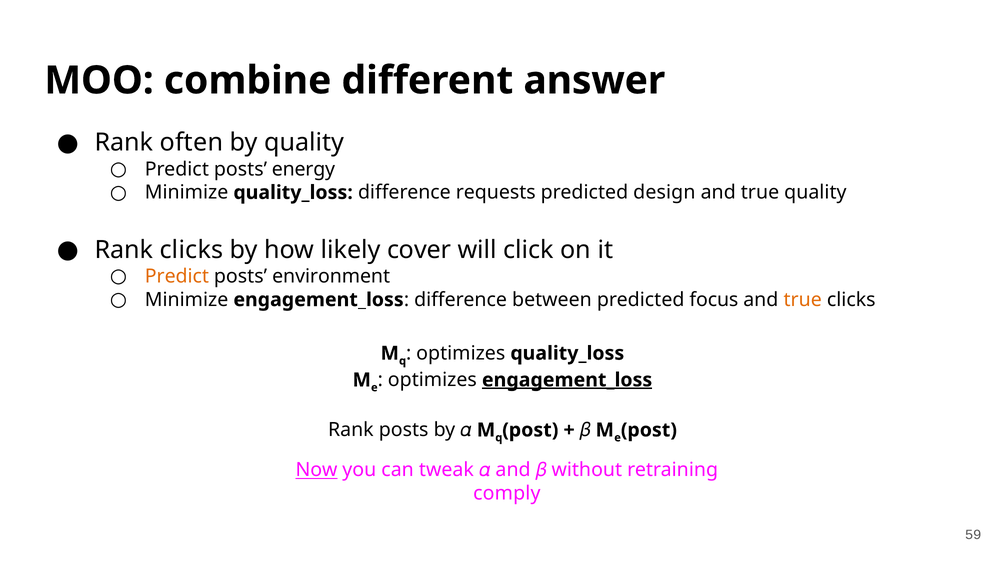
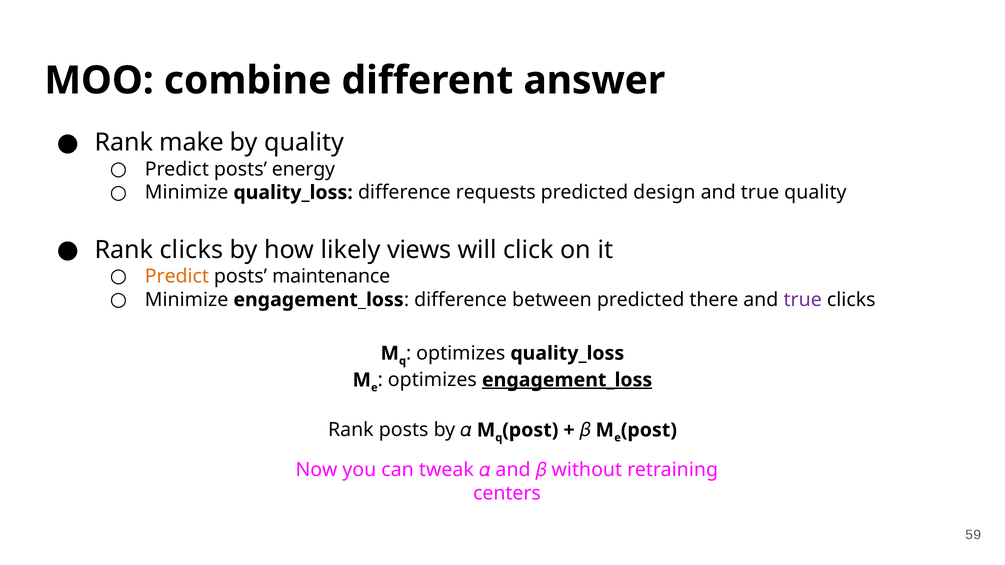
often: often -> make (192, 143)
cover: cover -> views (419, 250)
environment: environment -> maintenance (331, 276)
focus: focus -> there (714, 300)
true colour: orange -> purple (803, 300)
Now underline: present -> none (317, 470)
comply: comply -> centers (507, 494)
